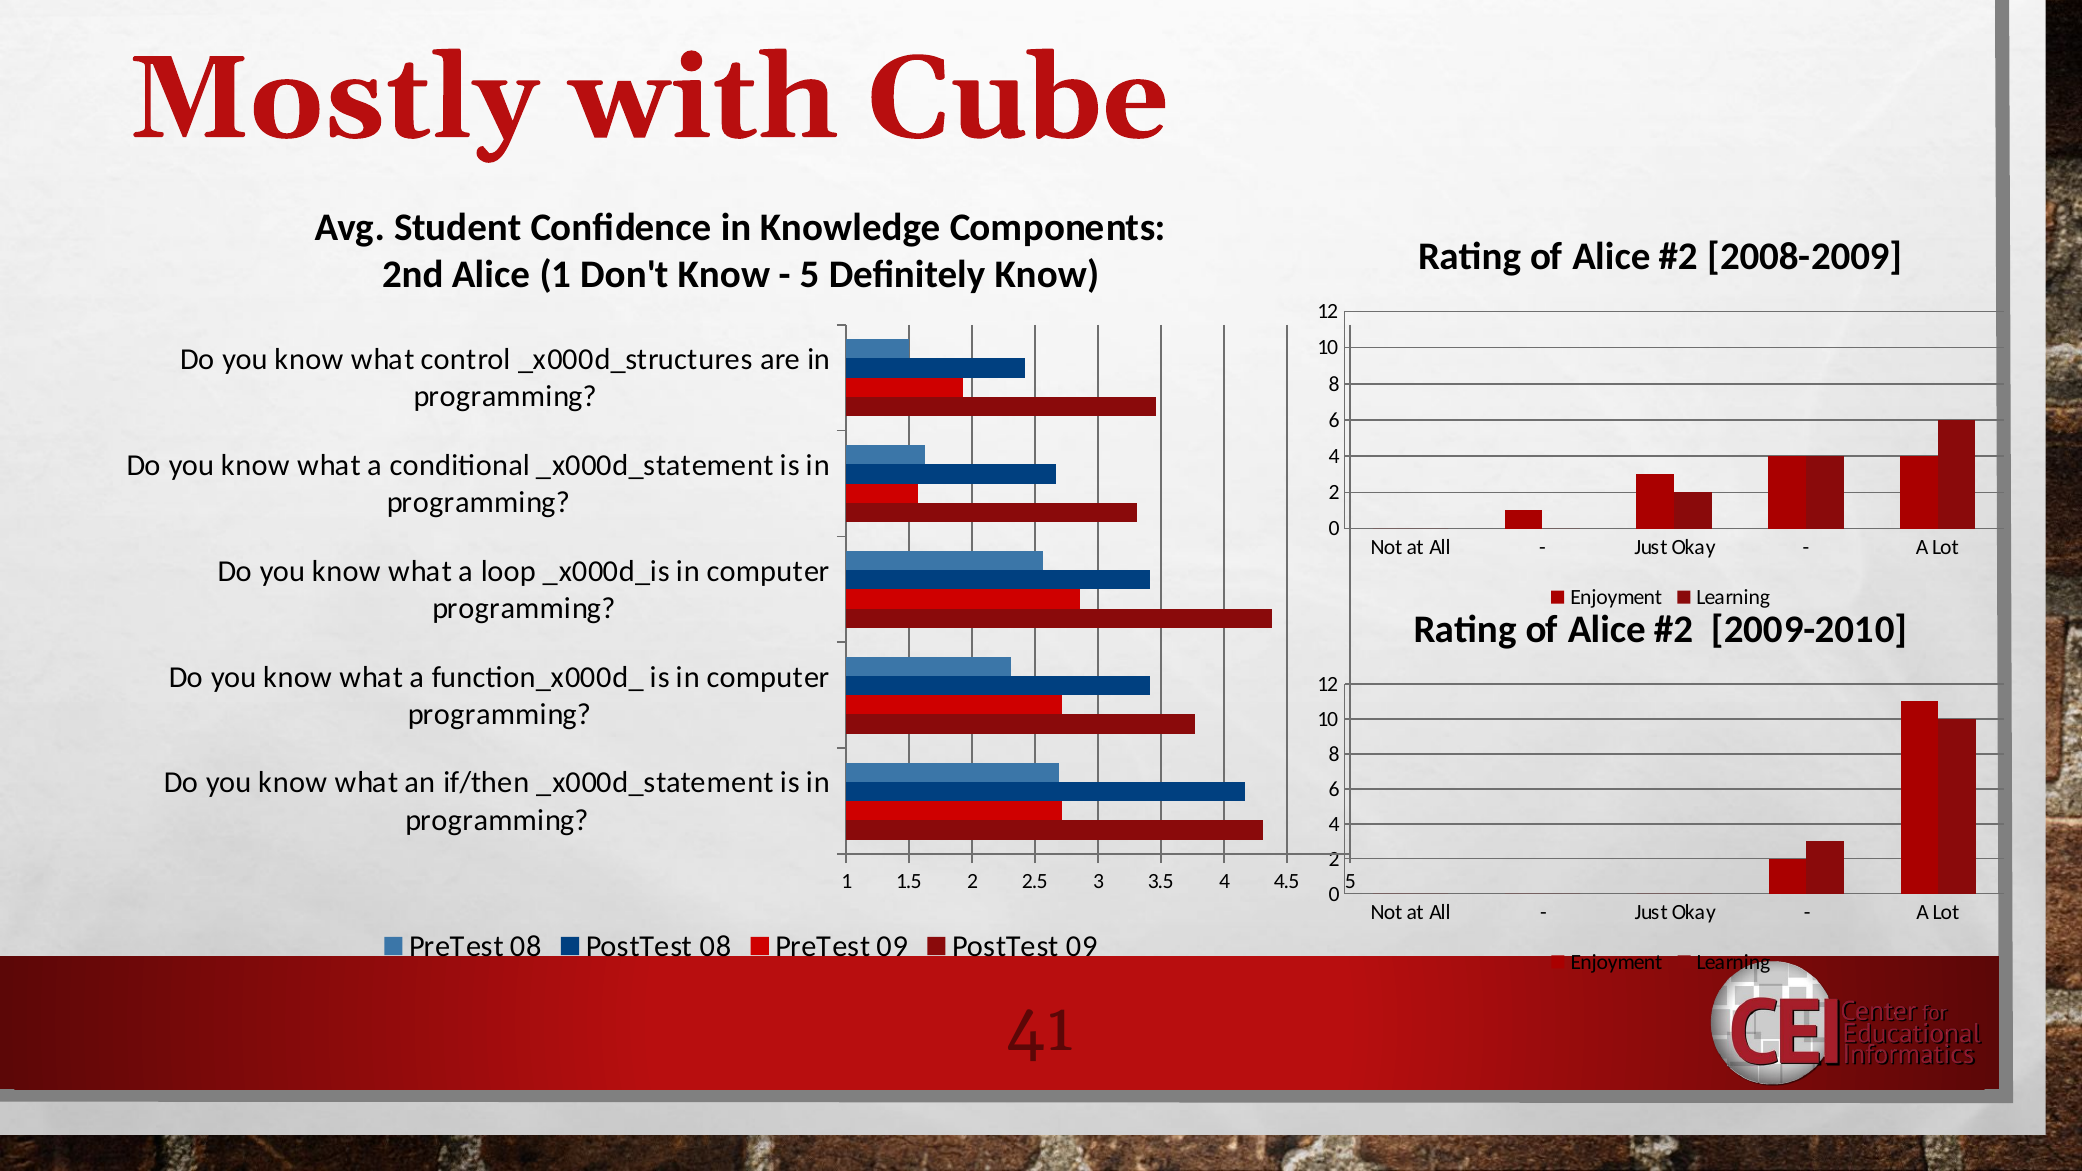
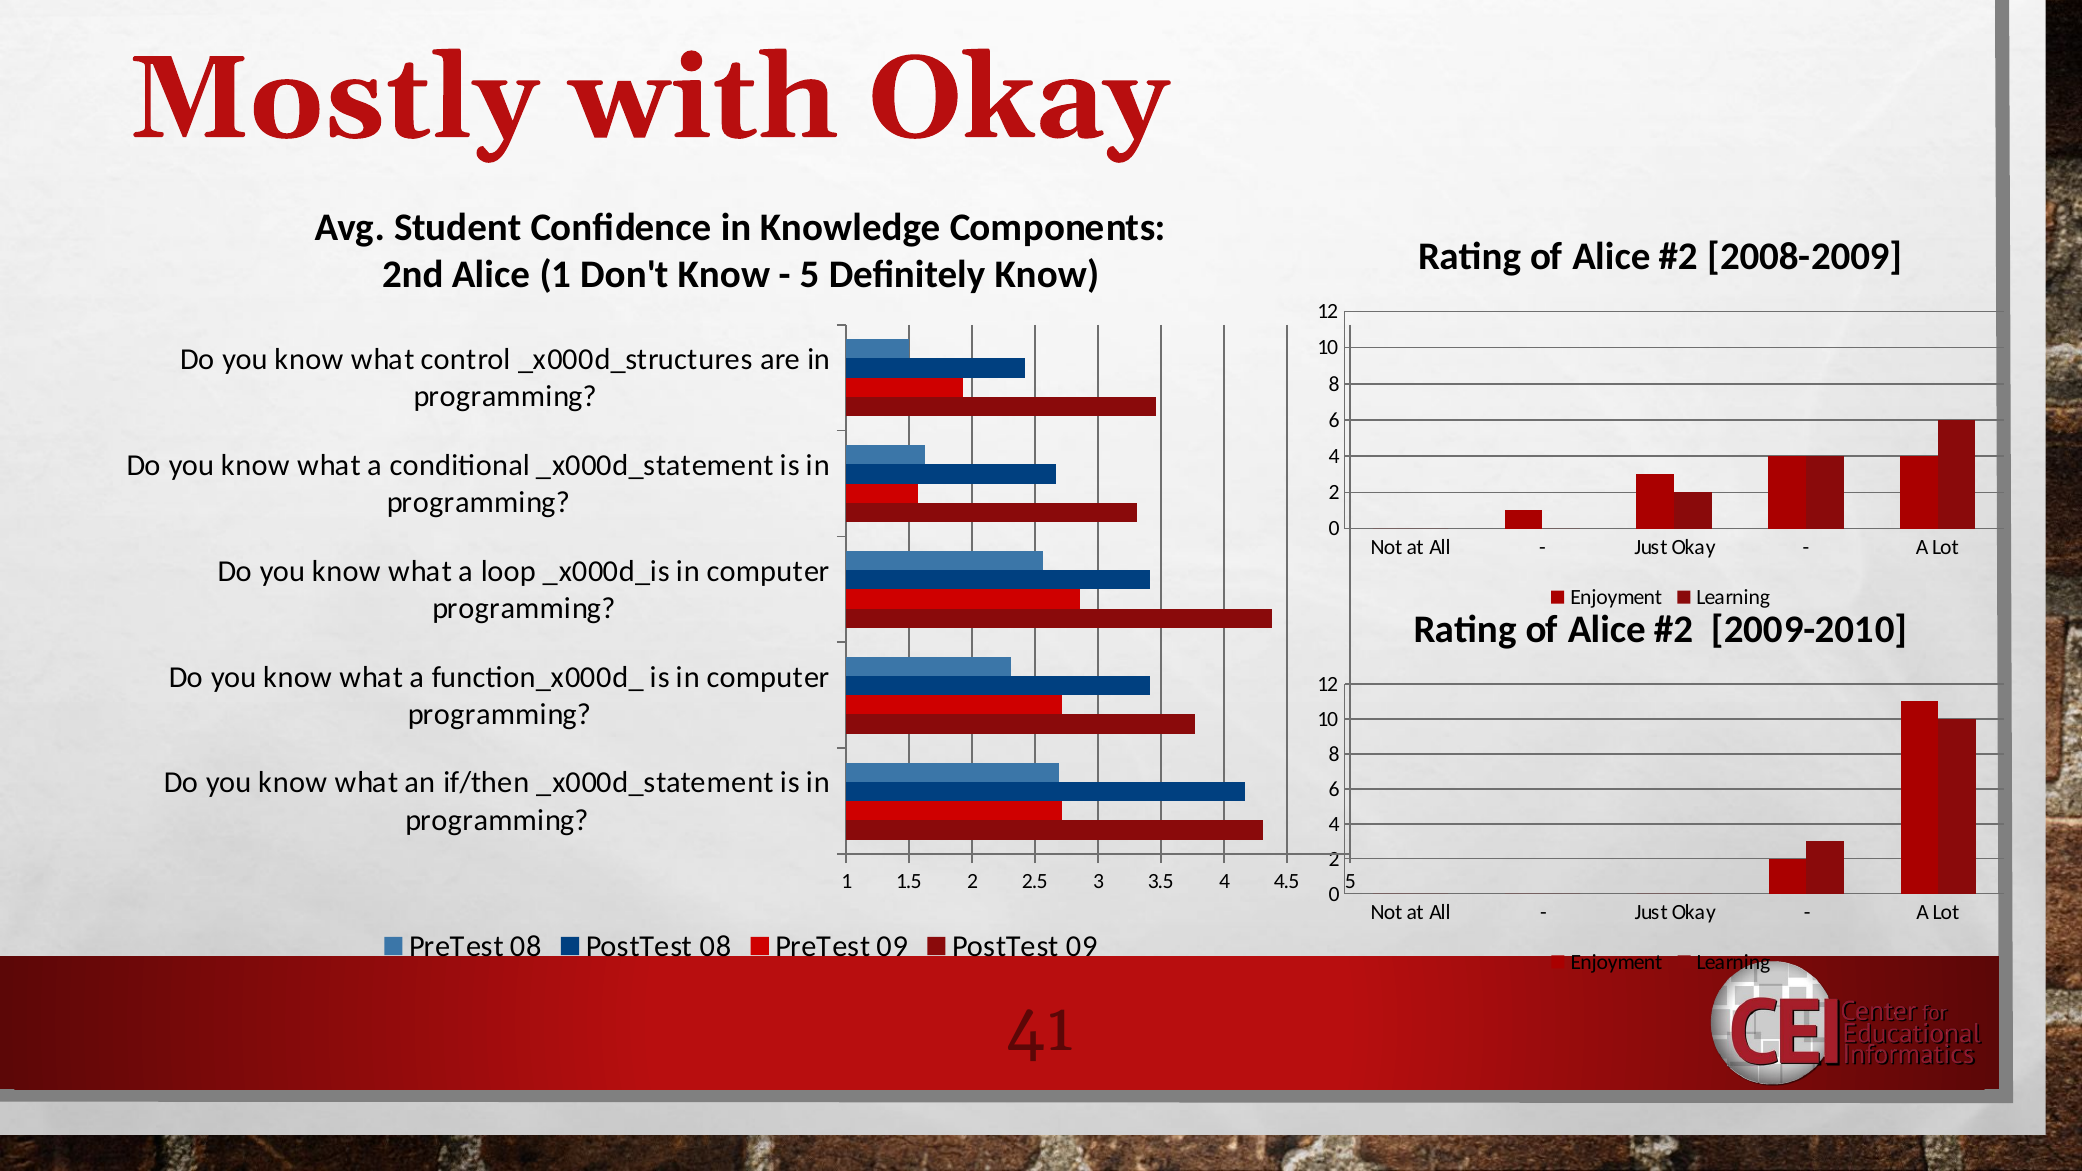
with Cube: Cube -> Okay (1018, 99)
